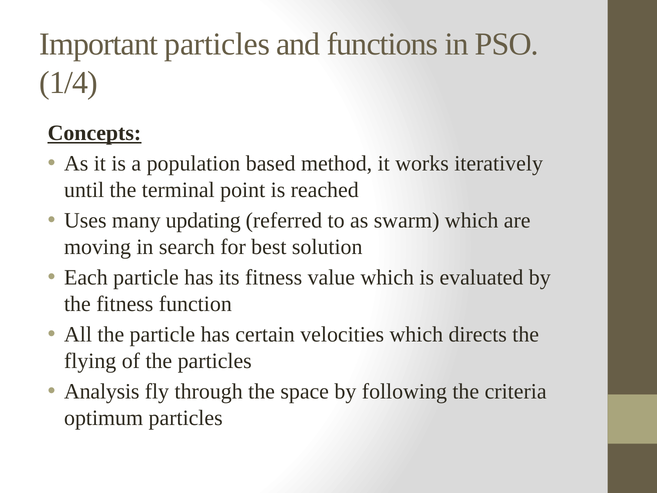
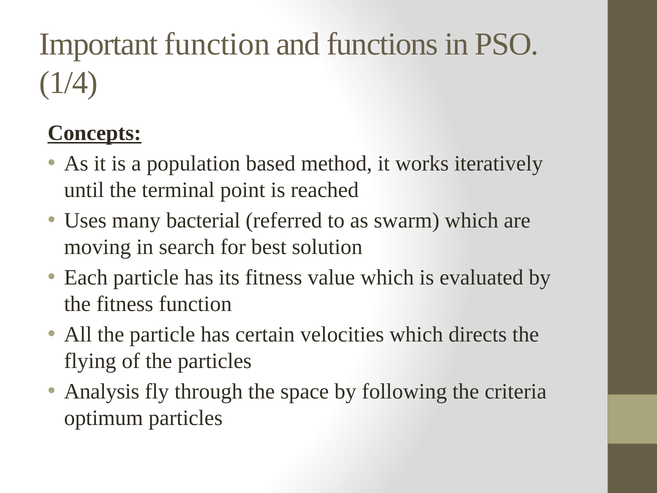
Important particles: particles -> function (217, 44)
updating: updating -> bacterial (203, 221)
